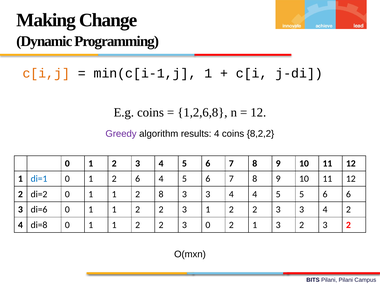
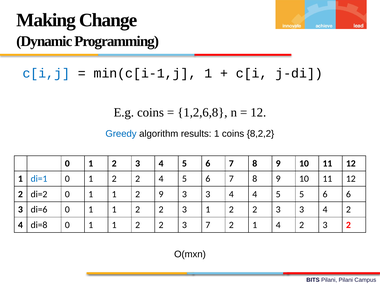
c[i,j colour: orange -> blue (46, 73)
Greedy colour: purple -> blue (121, 134)
results 4: 4 -> 1 (217, 134)
0 1 2 6: 6 -> 2 (138, 179)
2 8: 8 -> 9 (161, 194)
3 0: 0 -> 7 (208, 225)
1 3: 3 -> 4 (278, 225)
